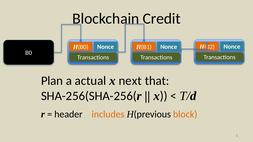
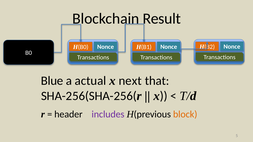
Credit: Credit -> Result (162, 19)
Plan: Plan -> Blue (52, 81)
includes colour: orange -> purple (108, 114)
